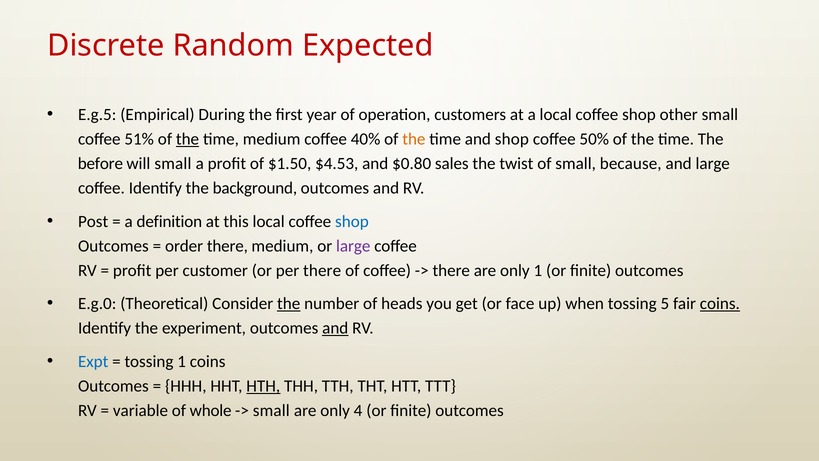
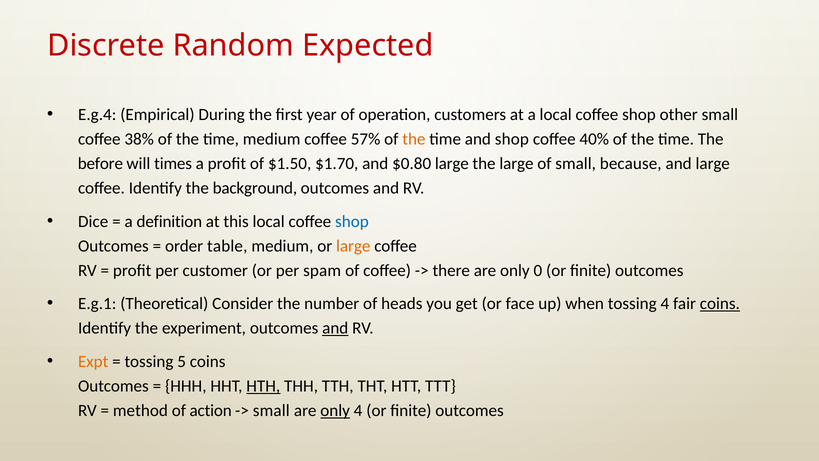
E.g.5: E.g.5 -> E.g.4 (97, 114)
51%: 51% -> 38% (139, 139)
the underline: present -> none (188, 139)
40%: 40% -> 57% (366, 139)
50%: 50% -> 40% (594, 139)
will small: small -> times (173, 164)
$4.53: $4.53 -> $1.70 (337, 164)
$0.80 sales: sales -> large (452, 164)
the twist: twist -> large (516, 164)
Post: Post -> Dice (93, 221)
order there: there -> table (227, 246)
large colour: purple -> orange (353, 246)
per there: there -> spam (322, 270)
only 1: 1 -> 0 (538, 270)
E.g.0: E.g.0 -> E.g.1 (97, 304)
the underline: present -> none (289, 304)
tossing 5: 5 -> 4 (665, 304)
Expt colour: blue -> orange (93, 361)
tossing 1: 1 -> 5 (182, 361)
variable: variable -> method (140, 410)
whole: whole -> action (211, 410)
only underline: none -> present (335, 410)
